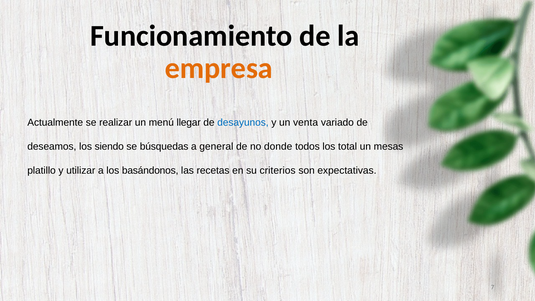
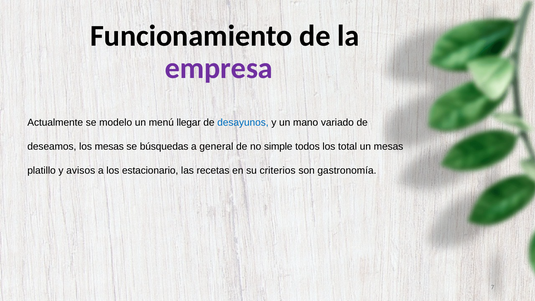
empresa colour: orange -> purple (219, 68)
realizar: realizar -> modelo (116, 122)
venta: venta -> mano (306, 122)
los siendo: siendo -> mesas (109, 146)
donde: donde -> simple (278, 146)
utilizar: utilizar -> avisos (81, 171)
basándonos: basándonos -> estacionario (150, 171)
expectativas: expectativas -> gastronomía (347, 171)
